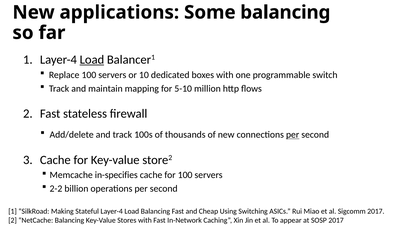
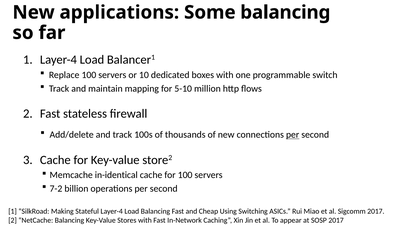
Load underline: present -> none (92, 60)
in-specifies: in-specifies -> in-identical (116, 175)
2-2: 2-2 -> 7-2 (56, 188)
